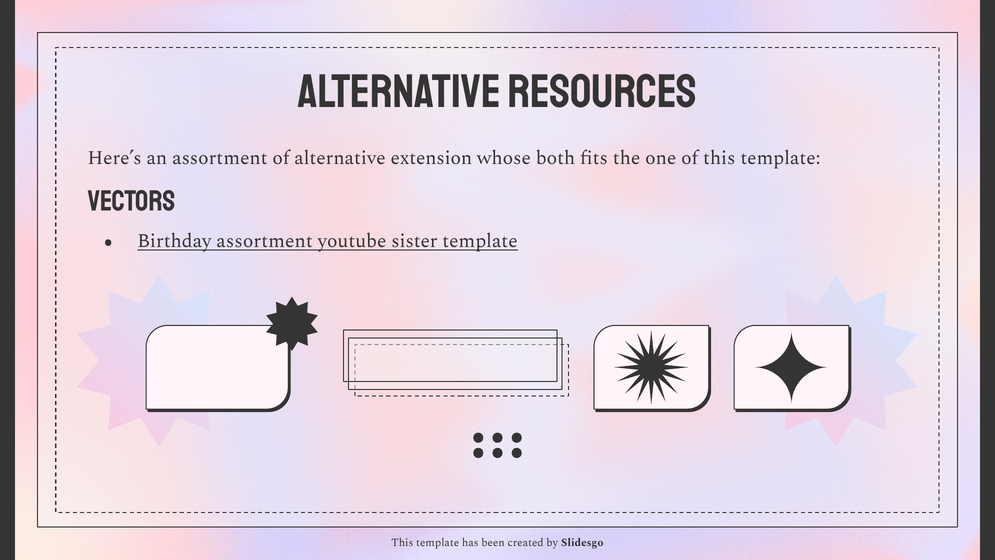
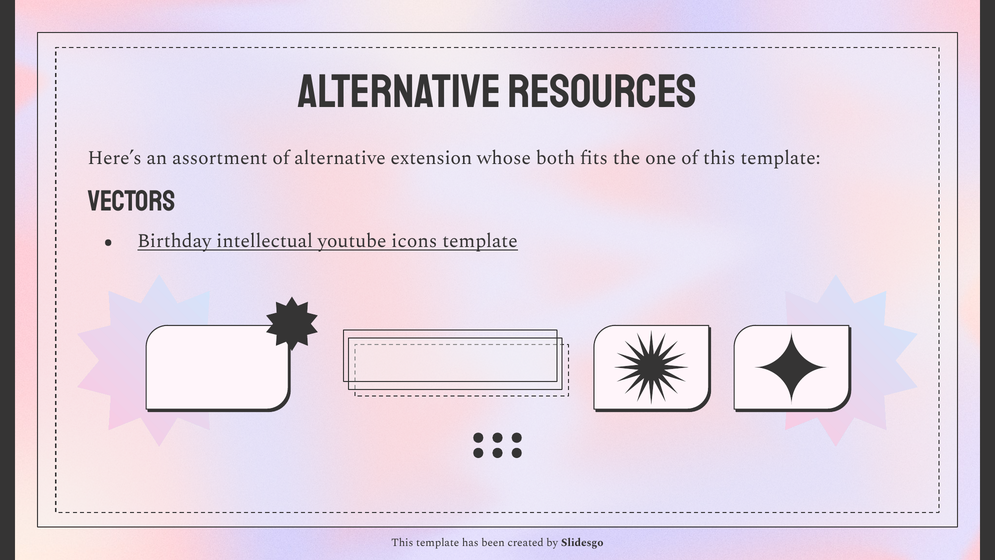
Birthday assortment: assortment -> intellectual (265, 241)
sister: sister -> icons (414, 241)
